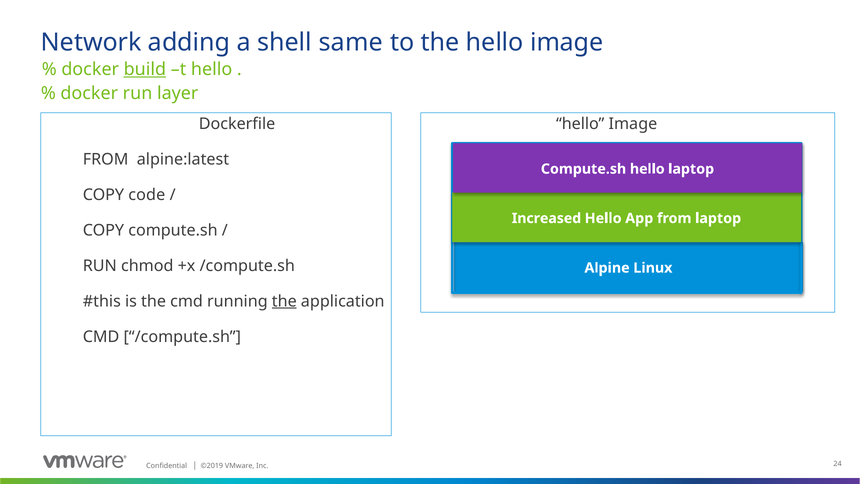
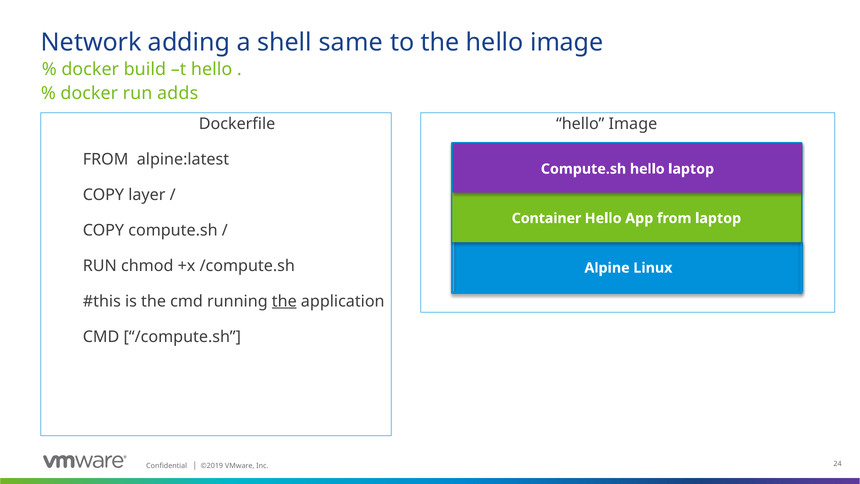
build underline: present -> none (145, 69)
layer: layer -> adds (178, 93)
code: code -> layer (147, 195)
Increased: Increased -> Container (547, 218)
